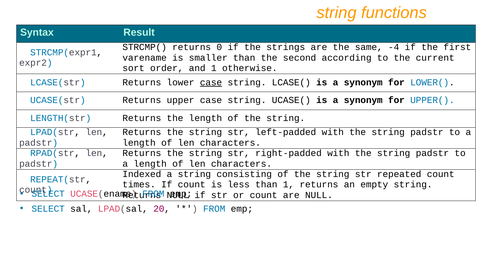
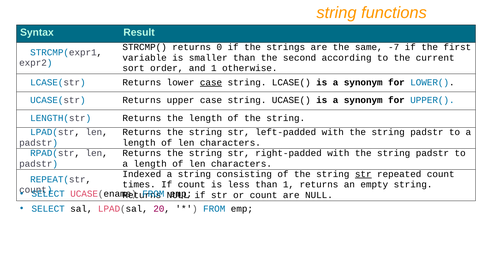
-4: -4 -> -7 (394, 47)
varename: varename -> variable (145, 58)
str underline: none -> present (363, 174)
